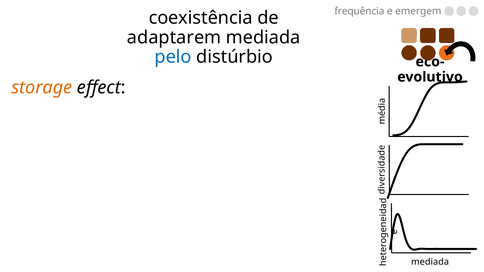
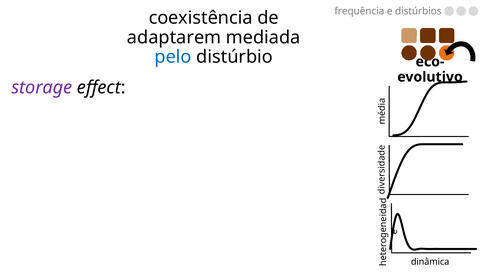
emergem: emergem -> distúrbios (418, 11)
storage colour: orange -> purple (42, 87)
mediada: mediada -> dinâmica (430, 262)
